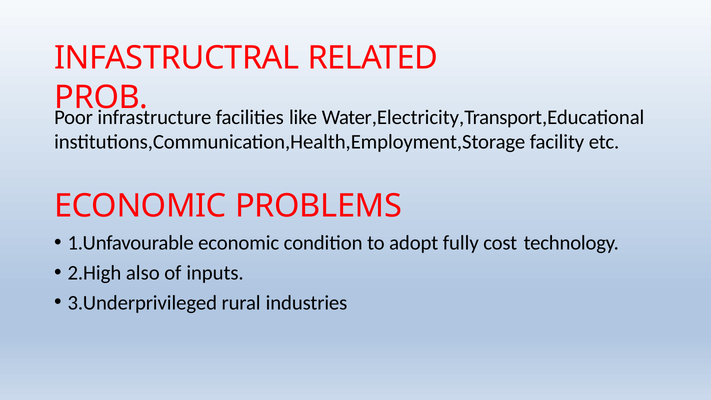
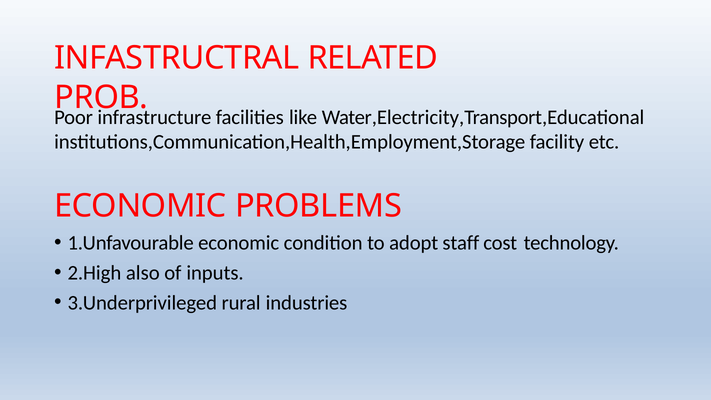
fully: fully -> staff (461, 243)
